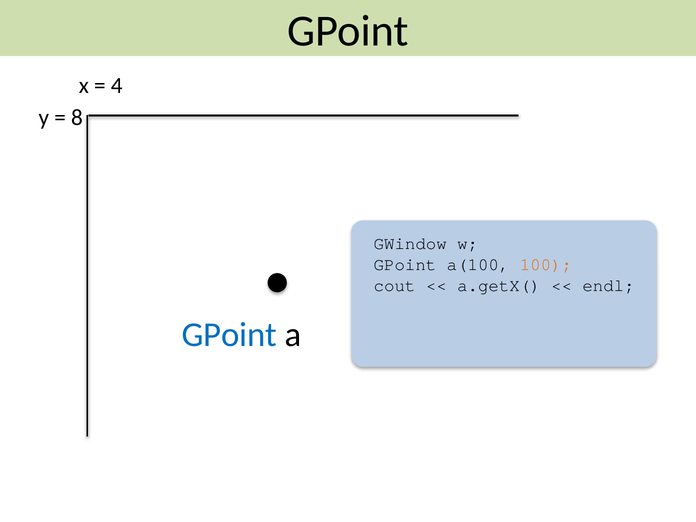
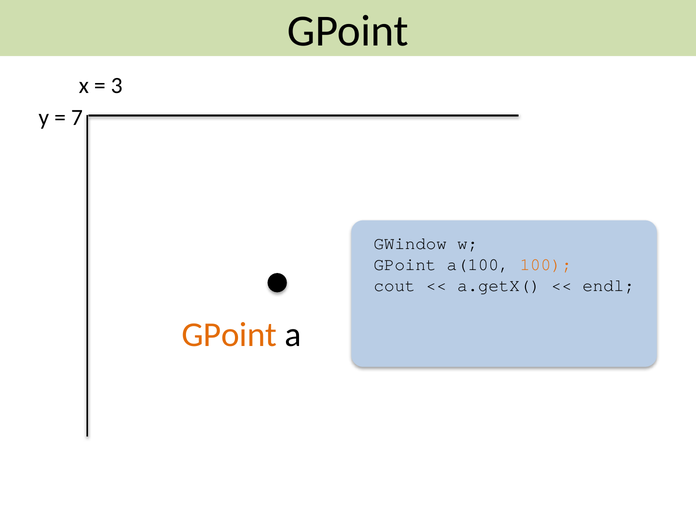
4: 4 -> 3 (117, 85)
8: 8 -> 7 (77, 118)
GPoint colour: blue -> orange (229, 335)
